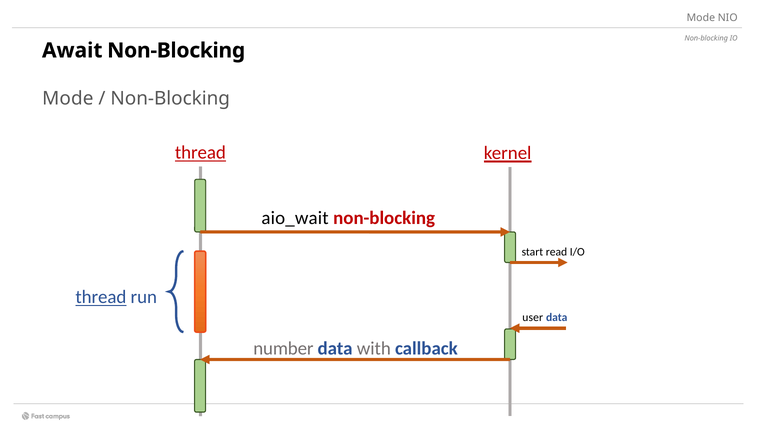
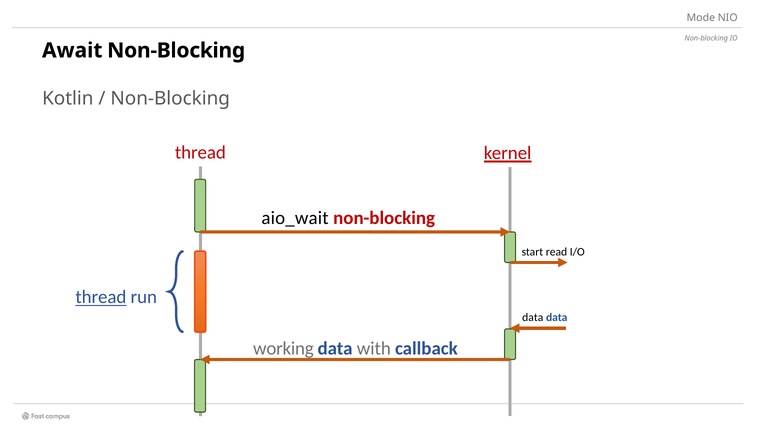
Mode: Mode -> Kotlin (68, 98)
thread underline: present -> none (200, 153)
user: user -> data (533, 317)
number: number -> working (283, 348)
